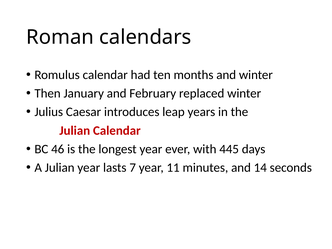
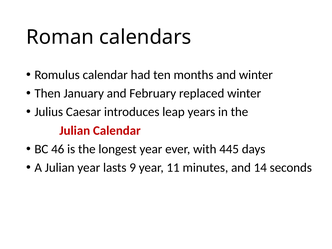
7: 7 -> 9 (133, 168)
